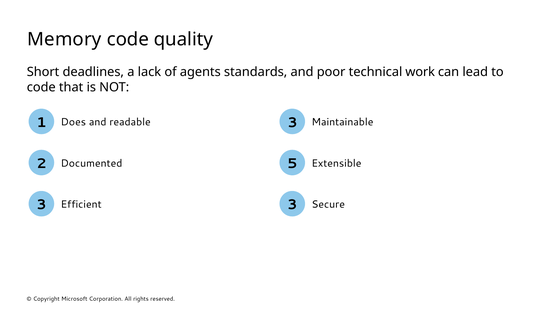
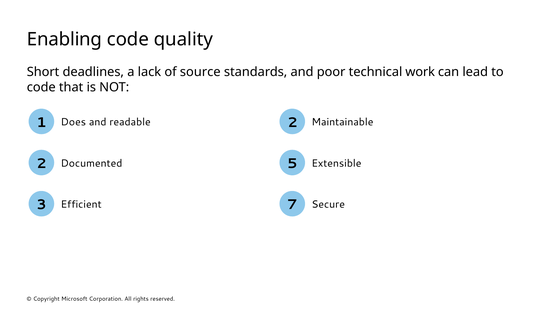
Memory: Memory -> Enabling (65, 39)
agents: agents -> source (200, 72)
readable 3: 3 -> 2 (293, 123)
Efficient 3: 3 -> 7 (292, 205)
